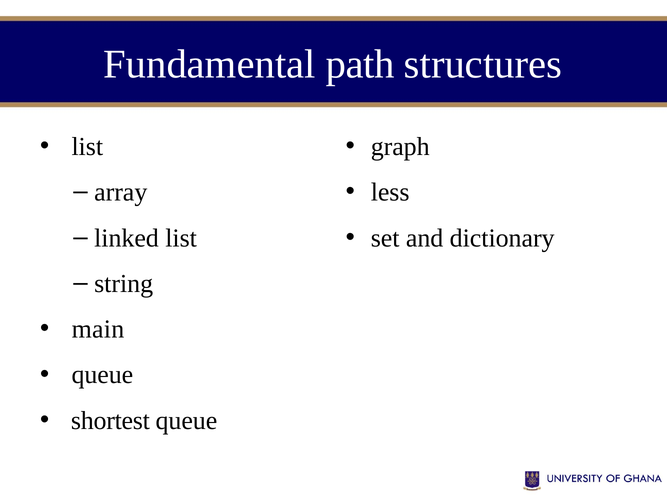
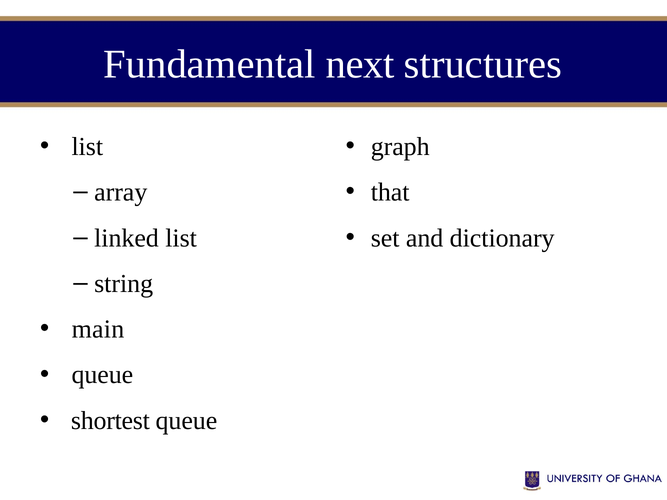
path: path -> next (360, 65)
less: less -> that (390, 192)
